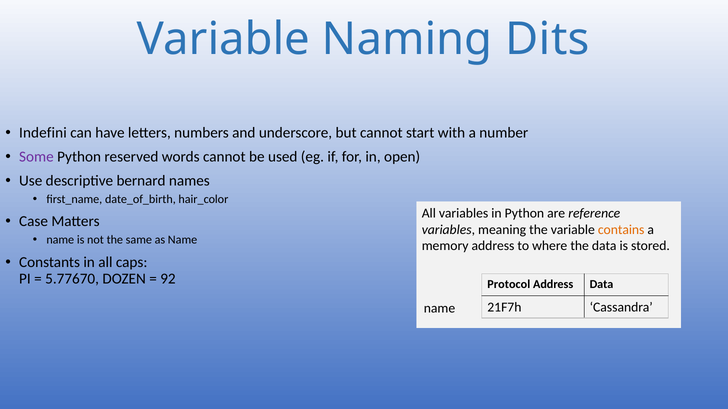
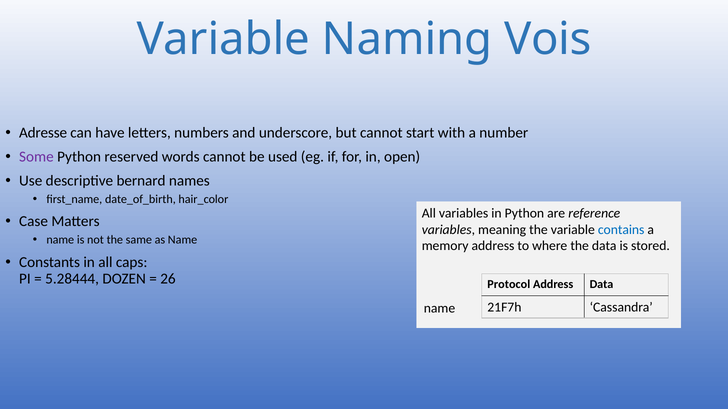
Dits: Dits -> Vois (548, 39)
Indefini: Indefini -> Adresse (43, 133)
contains colour: orange -> blue (621, 230)
5.77670: 5.77670 -> 5.28444 (72, 279)
92: 92 -> 26 (168, 279)
